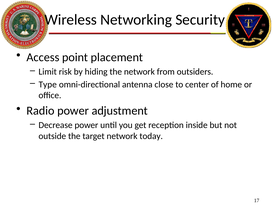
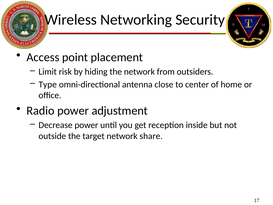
today: today -> share (151, 136)
